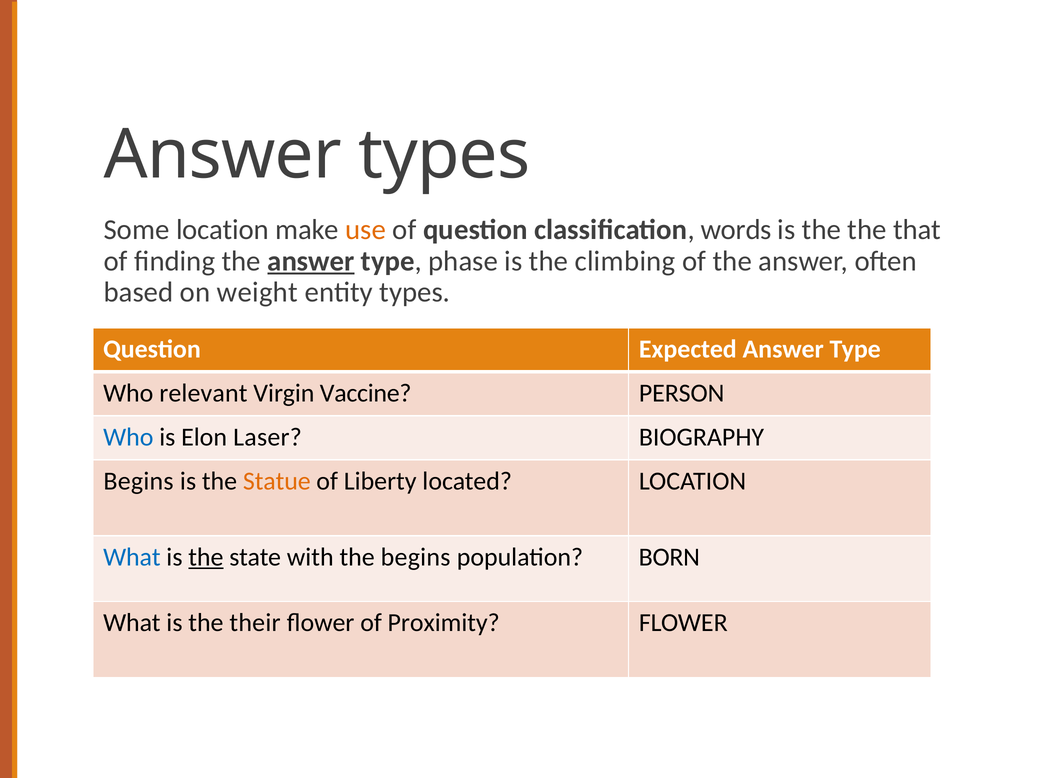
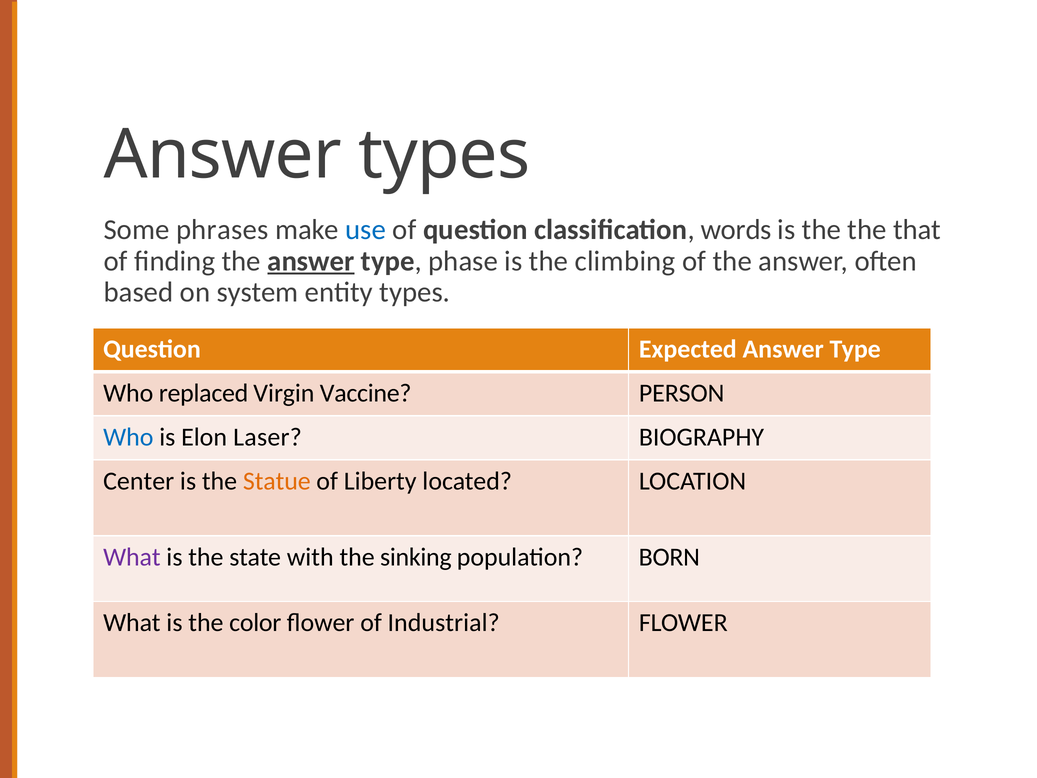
Some location: location -> phrases (222, 230)
use colour: orange -> blue (365, 230)
weight: weight -> system (258, 292)
relevant: relevant -> replaced (204, 393)
Begins: Begins -> Center (139, 481)
What colour: blue -> purple (132, 557)
the underline: present -> none (206, 557)
the begins: begins -> sinking (416, 557)
their: their -> color (255, 623)
Proximity: Proximity -> Industrial (444, 623)
